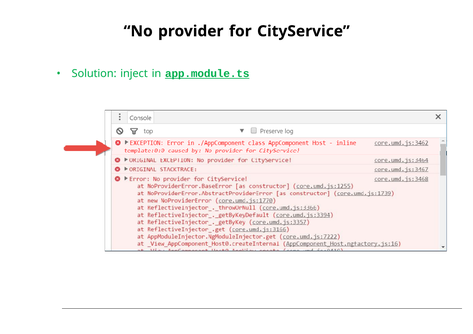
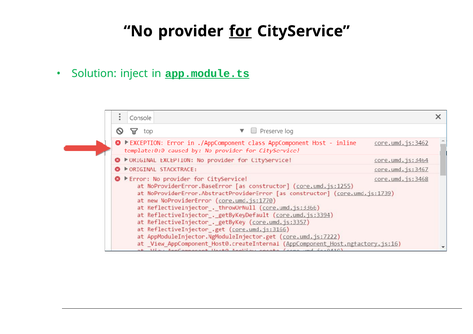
for underline: none -> present (240, 31)
